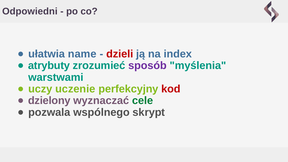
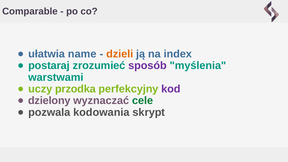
Odpowiedni: Odpowiedni -> Comparable (30, 11)
dzieli colour: red -> orange (120, 54)
atrybuty: atrybuty -> postaraj (49, 66)
uczenie: uczenie -> przodka (75, 89)
kod colour: red -> purple (171, 89)
wspólnego: wspólnego -> kodowania (101, 112)
